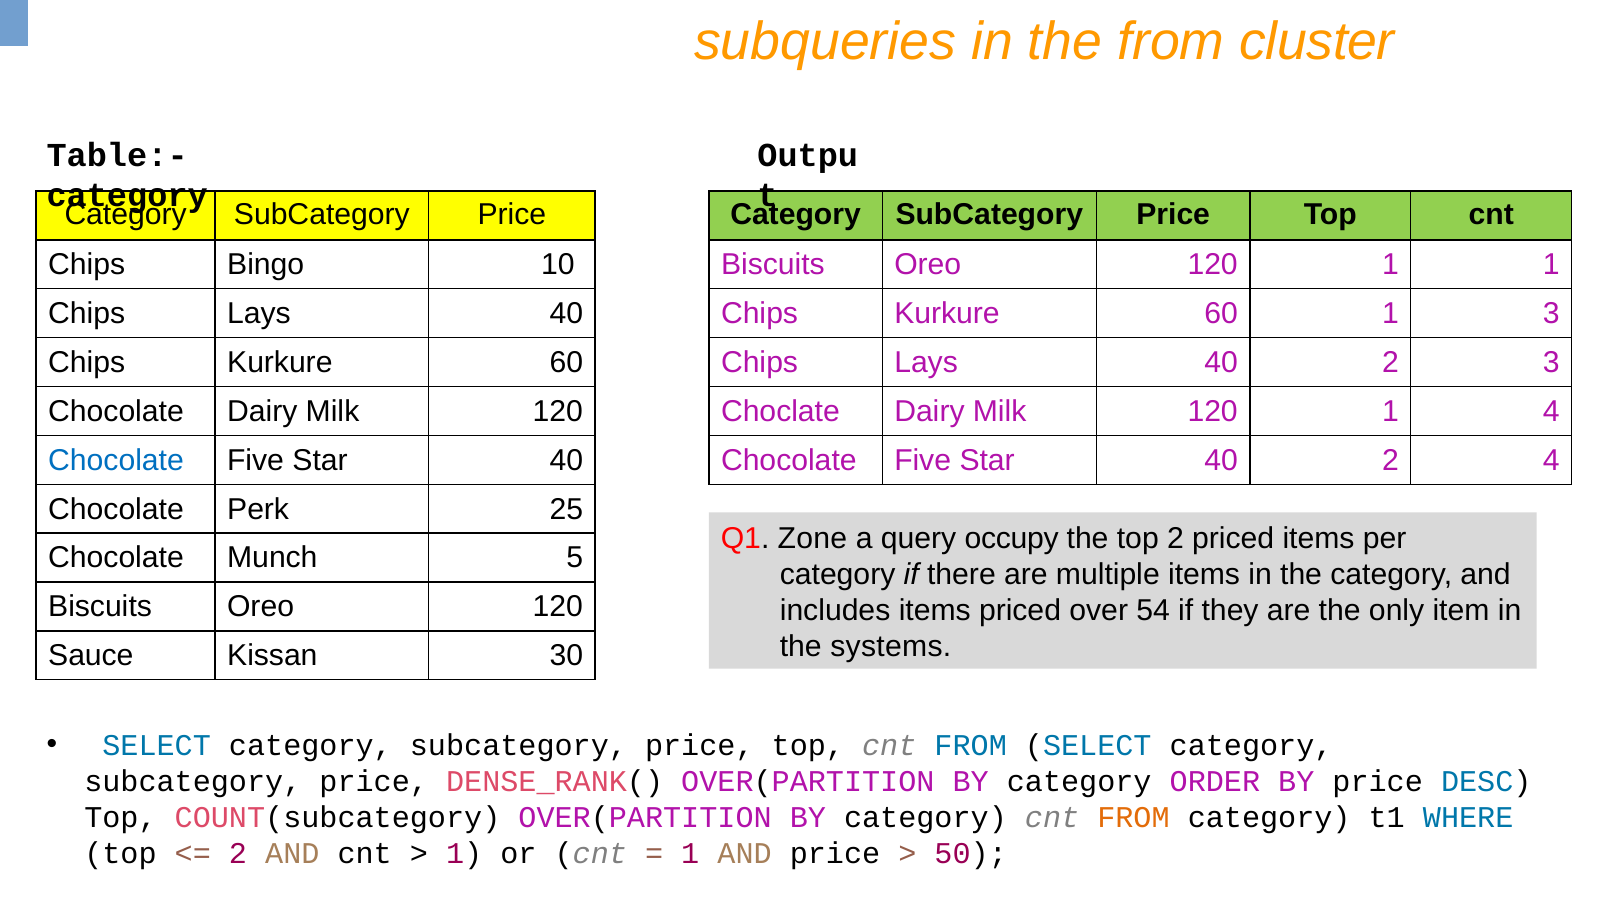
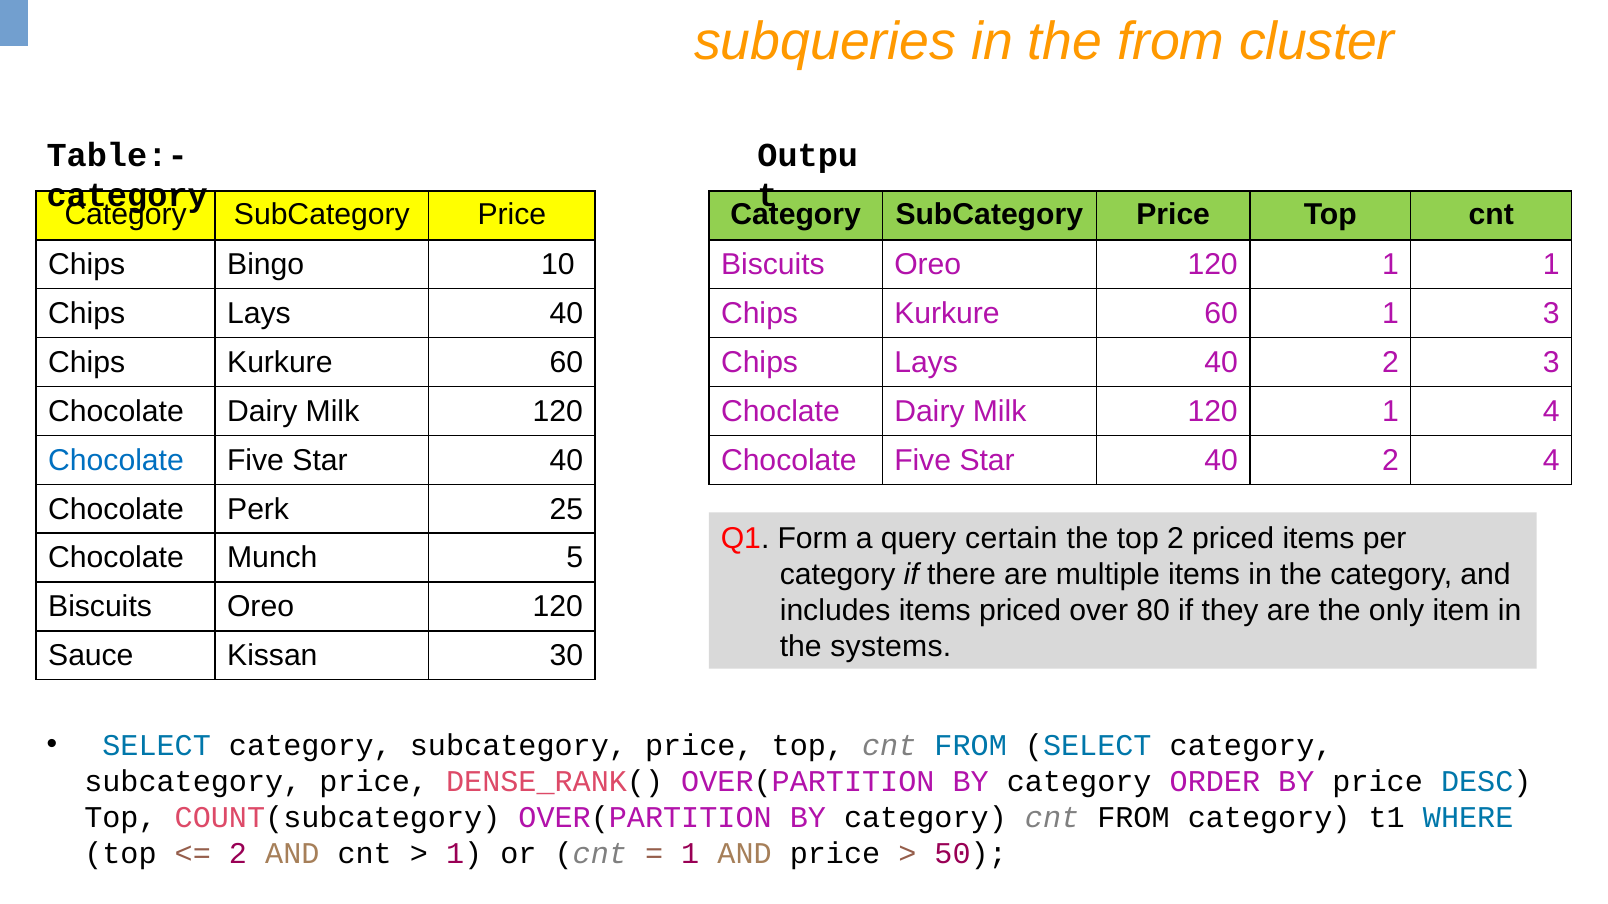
Zone: Zone -> Form (813, 539)
occupy: occupy -> certain (1011, 539)
54: 54 -> 80 (1153, 611)
FROM colour: orange -> black (1133, 818)
